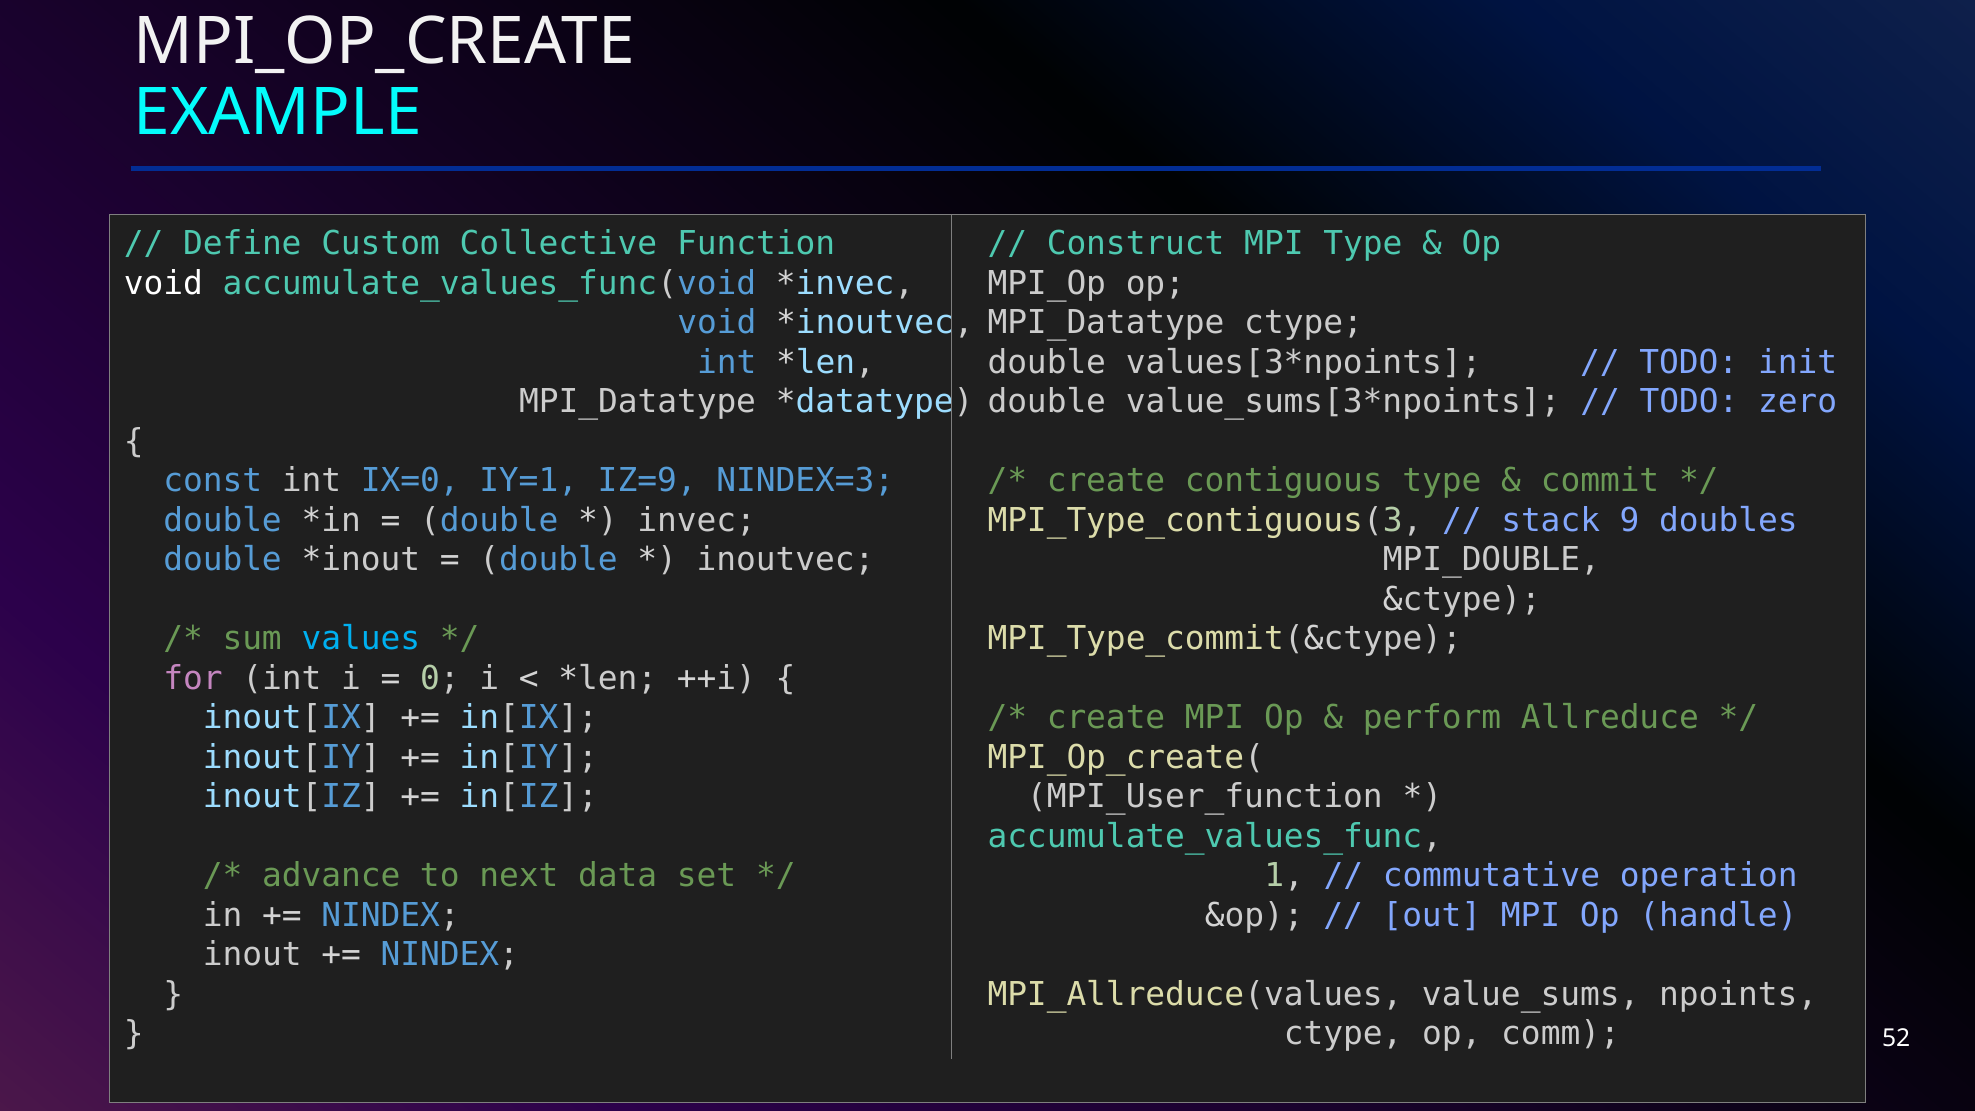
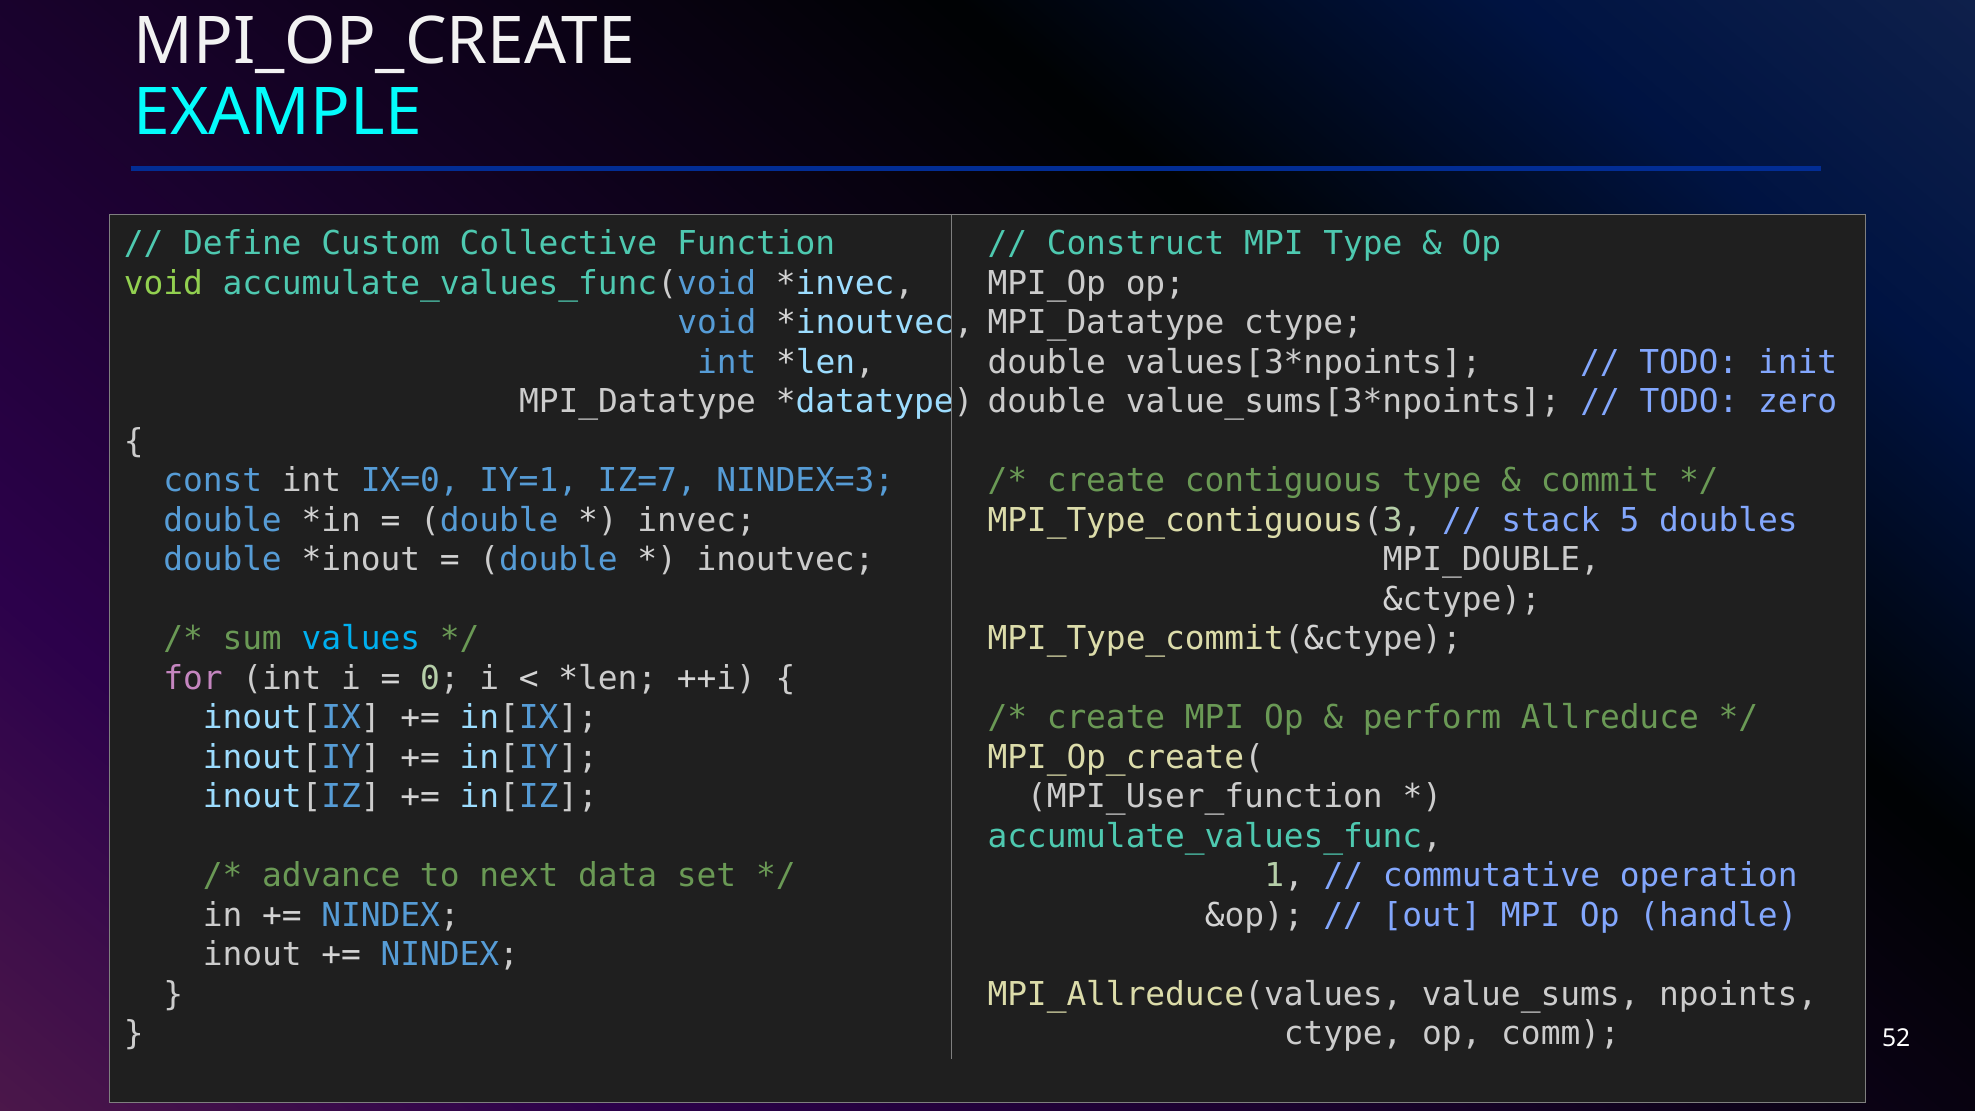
void colour: white -> light green (163, 284)
IZ=9: IZ=9 -> IZ=7 (647, 481)
9: 9 -> 5 (1630, 520)
